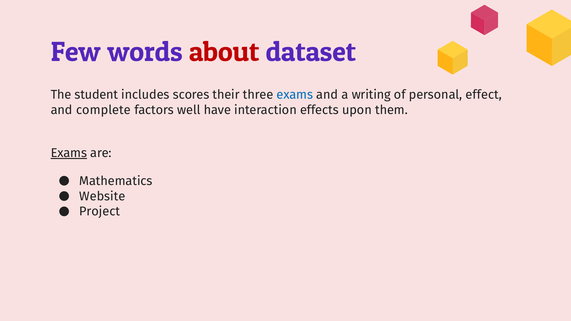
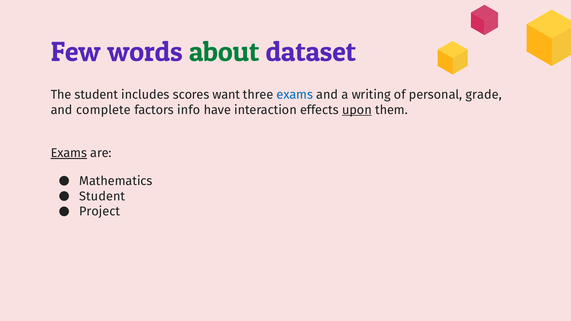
about colour: red -> green (224, 52)
their: their -> want (226, 95)
effect: effect -> grade (484, 95)
well: well -> info (189, 110)
upon underline: none -> present (357, 110)
Website: Website -> Student (102, 196)
